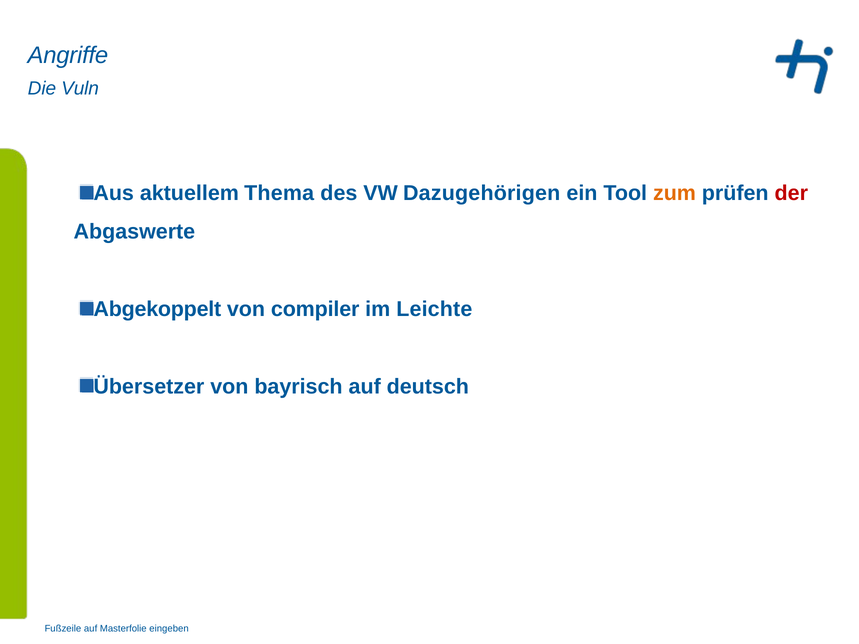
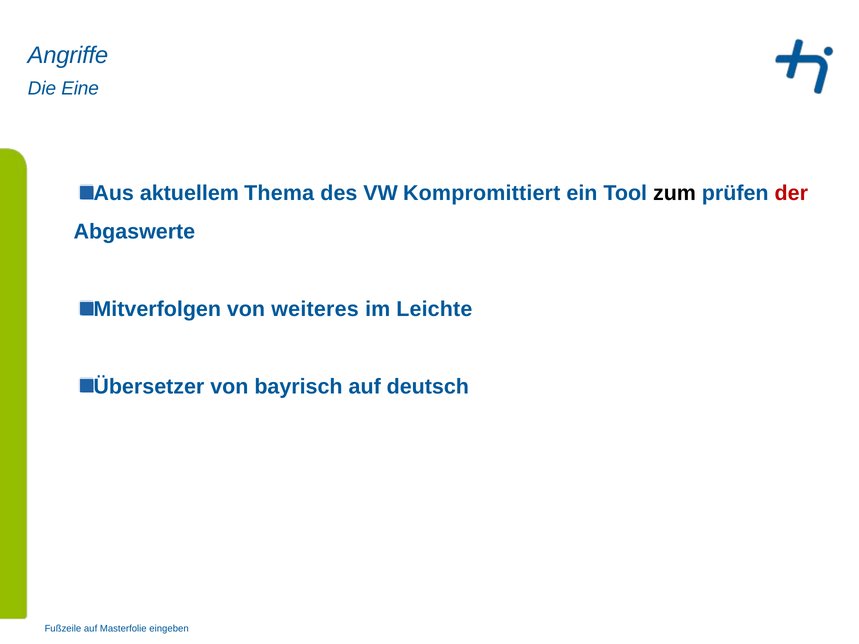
Vuln: Vuln -> Eine (80, 89)
Dazugehörigen: Dazugehörigen -> Kompromittiert (482, 193)
zum colour: orange -> black (674, 193)
Abgekoppelt: Abgekoppelt -> Mitverfolgen (157, 309)
compiler: compiler -> weiteres (315, 309)
